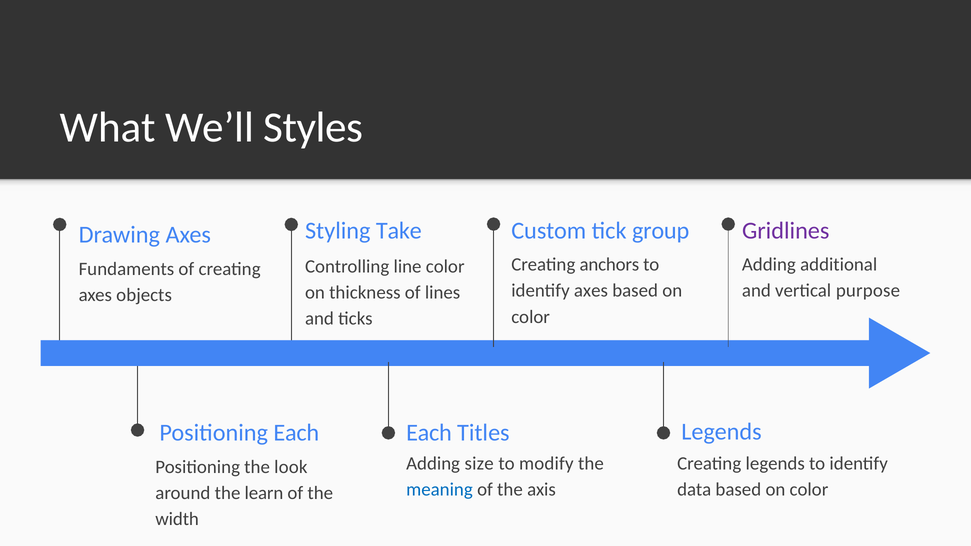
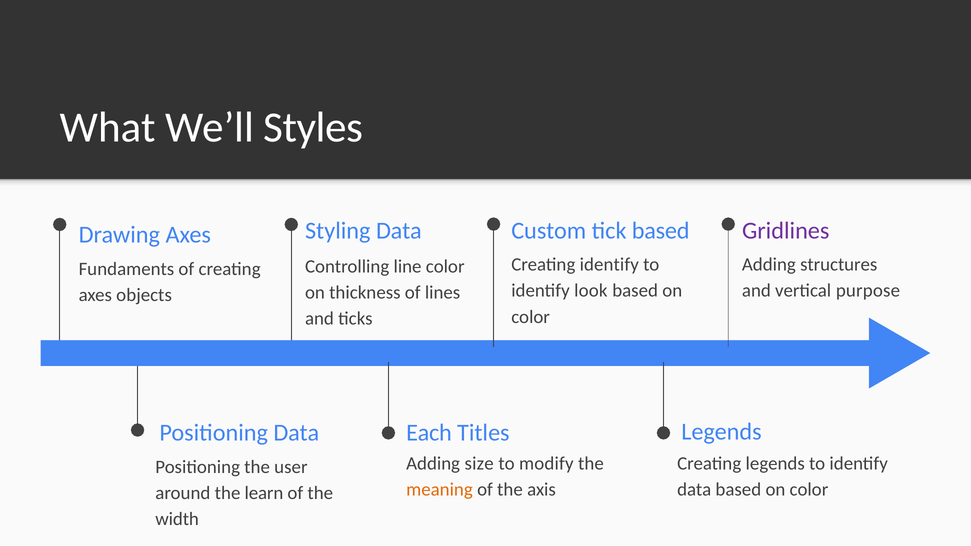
Styling Take: Take -> Data (399, 231)
tick group: group -> based (661, 231)
Creating anchors: anchors -> identify (609, 265)
additional: additional -> structures (839, 265)
identify axes: axes -> look (591, 291)
Positioning Each: Each -> Data (296, 433)
look: look -> user (291, 467)
meaning colour: blue -> orange (439, 490)
